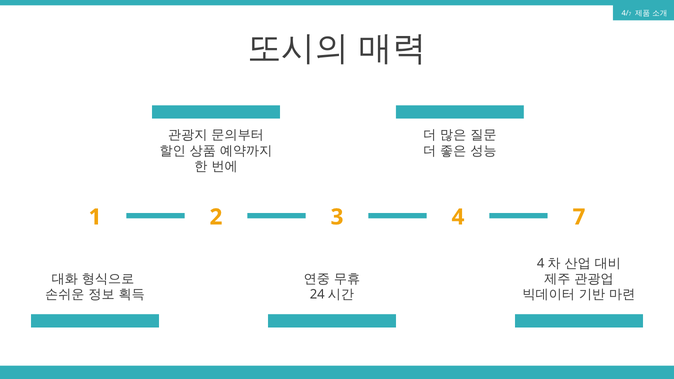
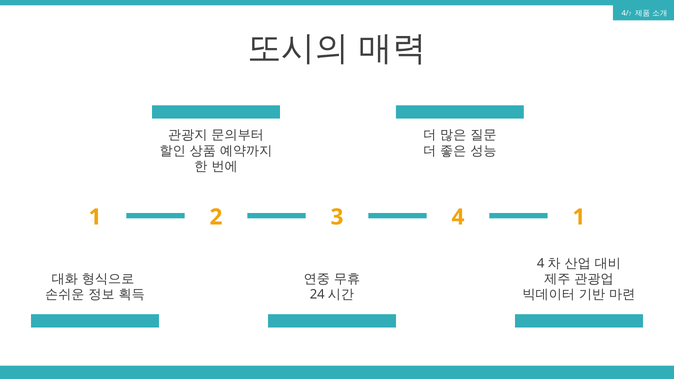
4 7: 7 -> 1 (579, 217)
